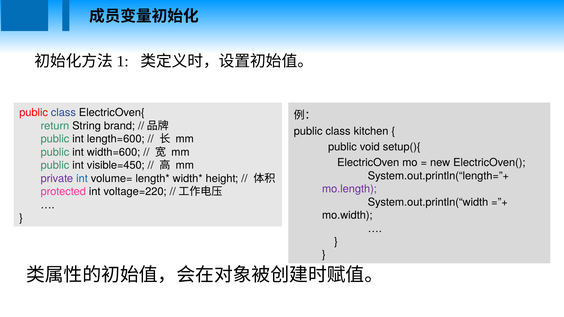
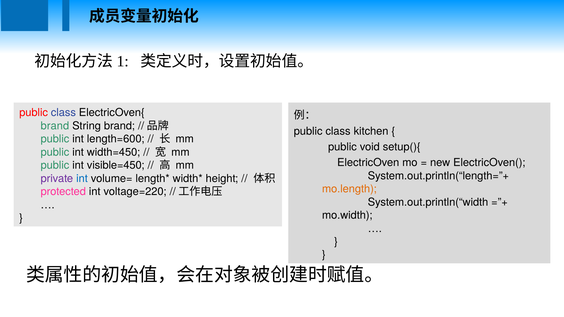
return: return -> brand (55, 126)
width=600: width=600 -> width=450 (114, 152)
mo.length colour: purple -> orange (349, 189)
